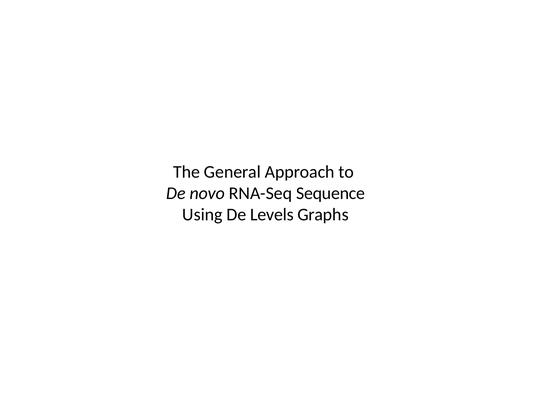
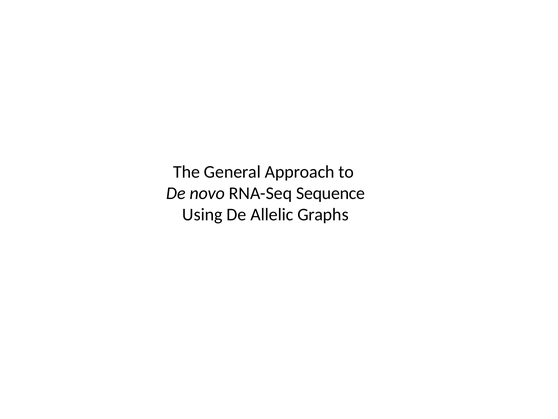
Levels: Levels -> Allelic (272, 214)
